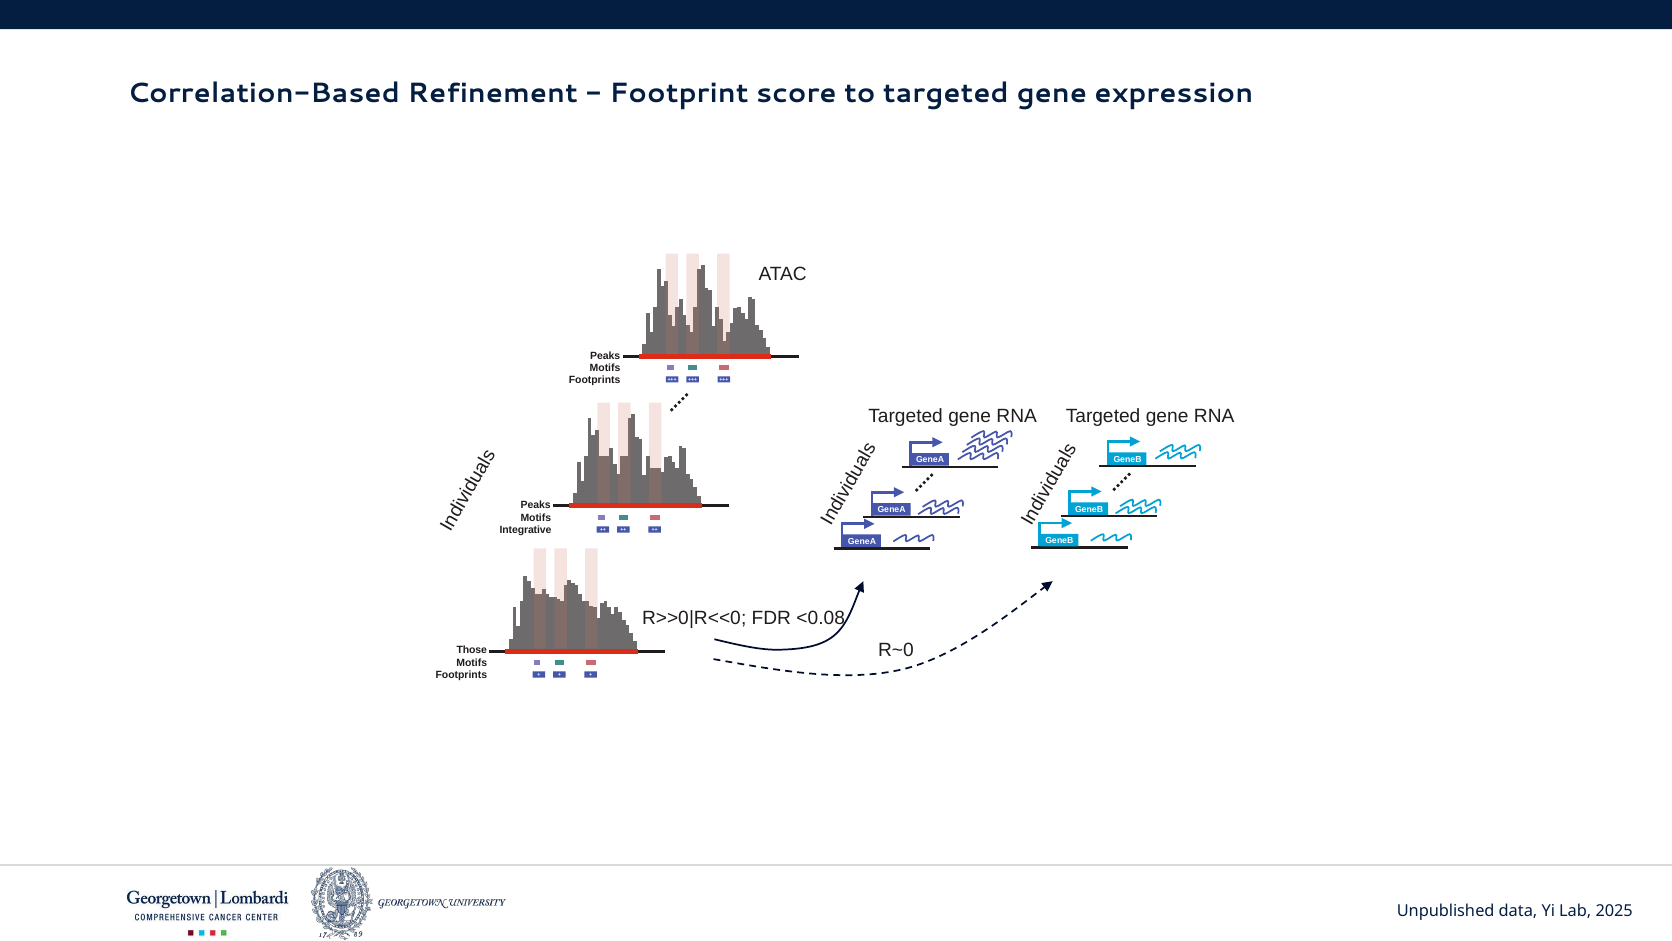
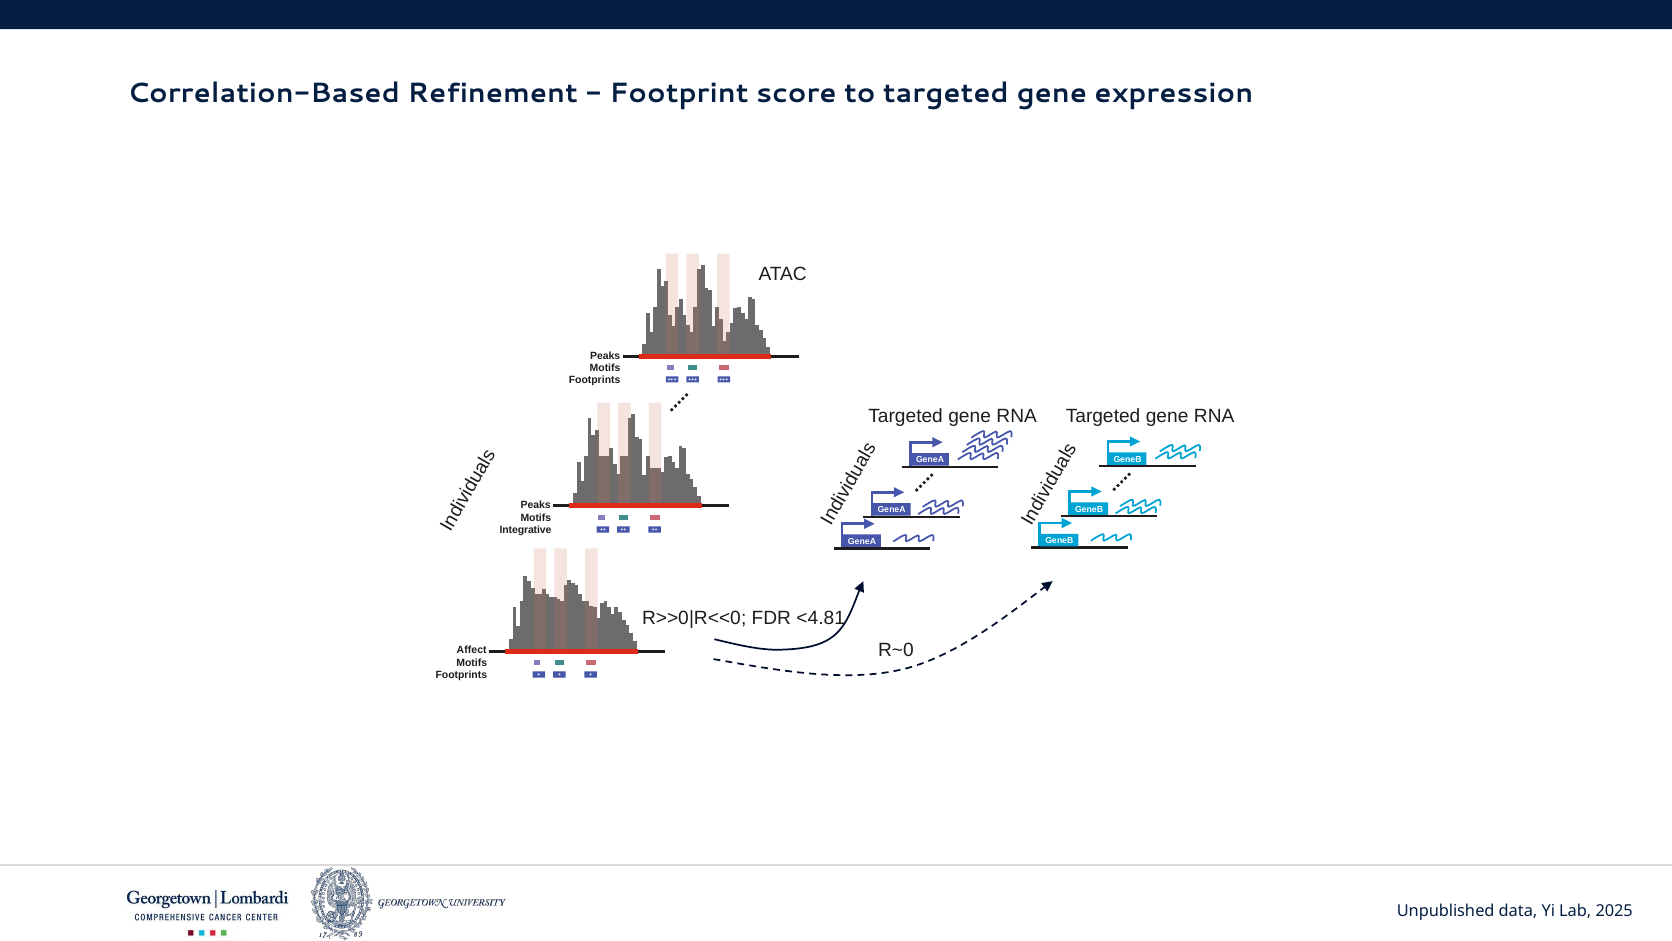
<0.08: <0.08 -> <4.81 (821, 617)
Those: Those -> Affect (472, 650)
